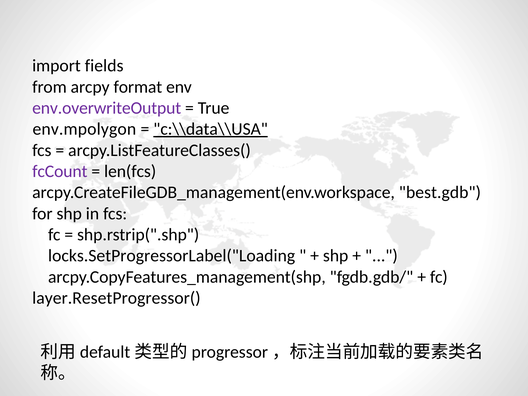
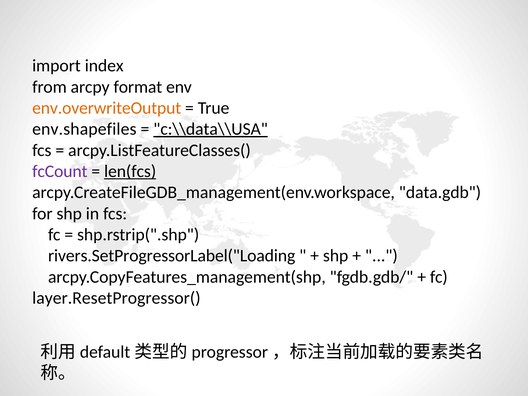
fields: fields -> index (104, 66)
env.overwriteOutput colour: purple -> orange (107, 108)
env.mpolygon: env.mpolygon -> env.shapefiles (84, 129)
len(fcs underline: none -> present (130, 171)
best.gdb: best.gdb -> data.gdb (440, 192)
locks.SetProgressorLabel("Loading: locks.SetProgressorLabel("Loading -> rivers.SetProgressorLabel("Loading (172, 256)
